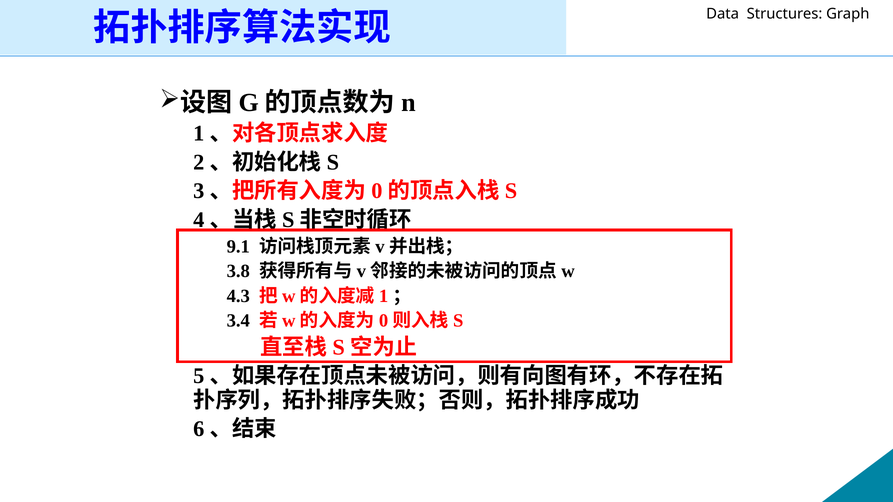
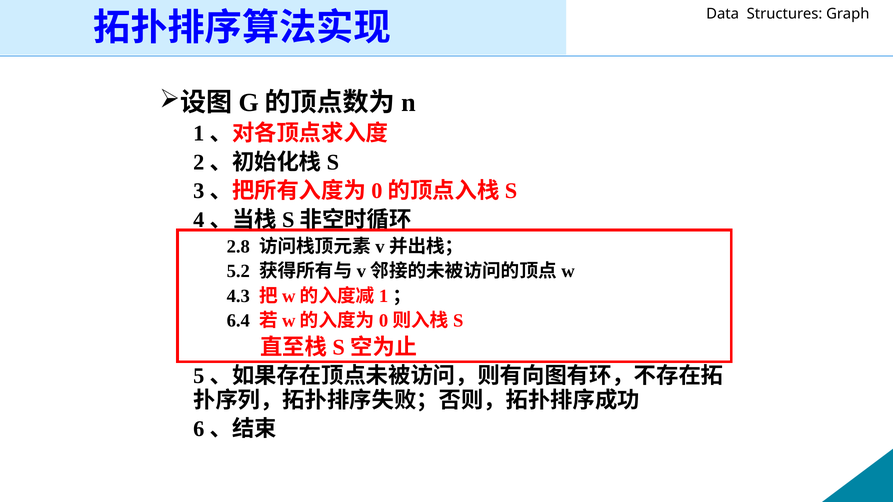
9.1: 9.1 -> 2.8 (238, 247)
3.8: 3.8 -> 5.2 (238, 271)
3.4: 3.4 -> 6.4 (238, 321)
